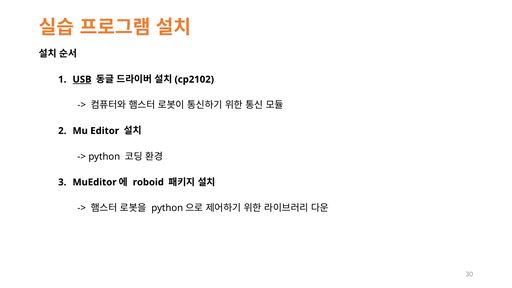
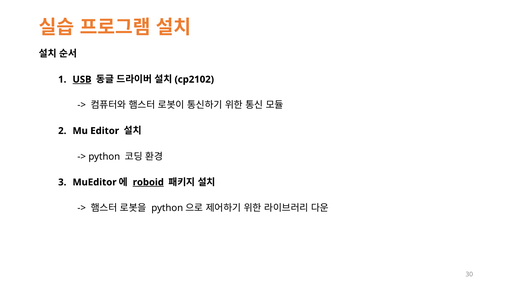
roboid underline: none -> present (148, 182)
